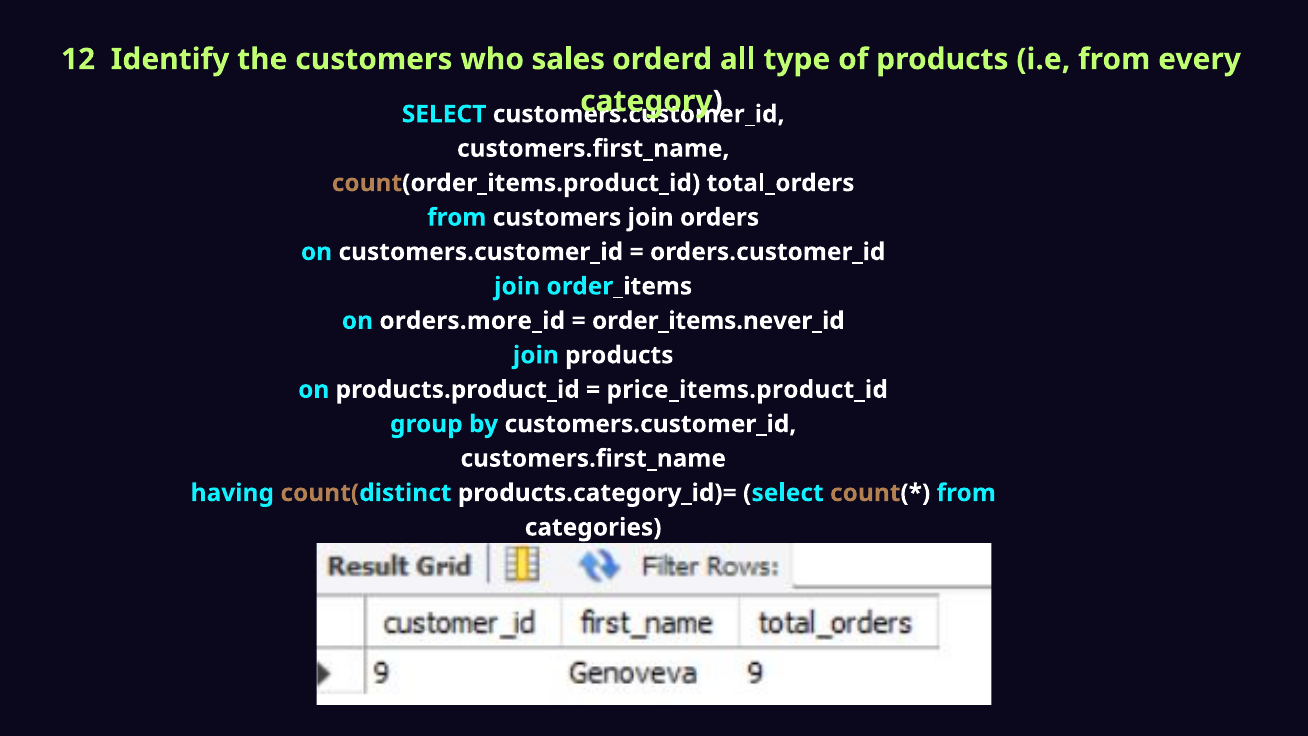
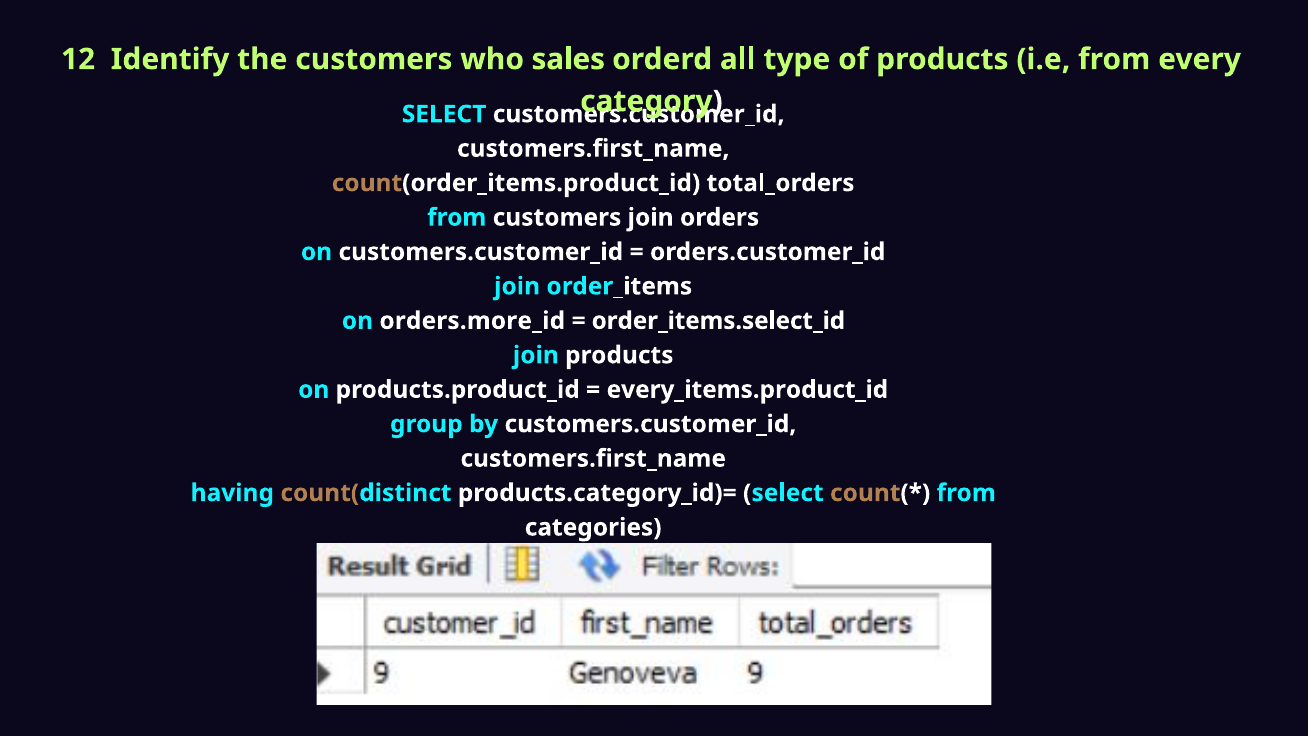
order_items.never_id: order_items.never_id -> order_items.select_id (718, 321)
price_items.product_id: price_items.product_id -> every_items.product_id (747, 390)
